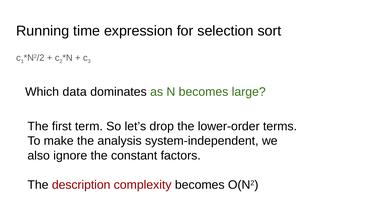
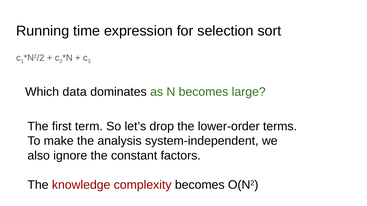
description: description -> knowledge (81, 185)
